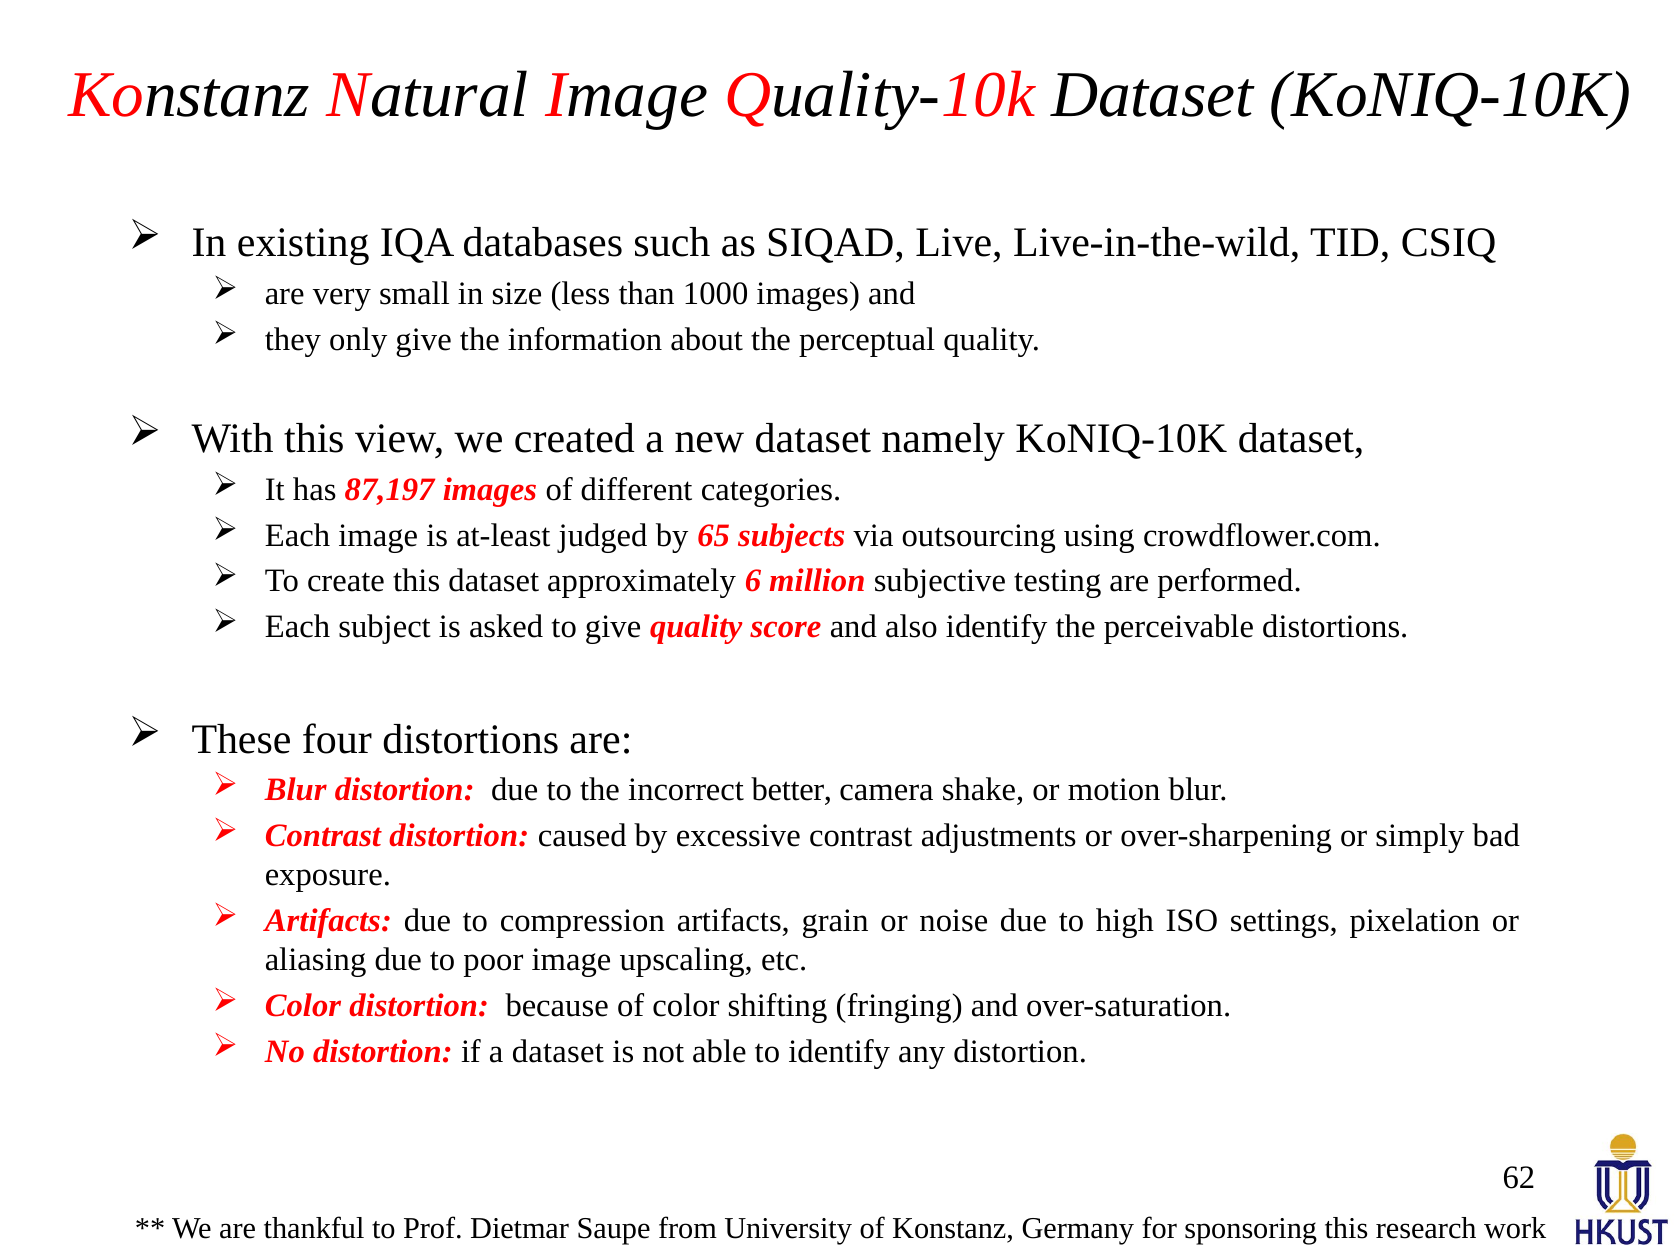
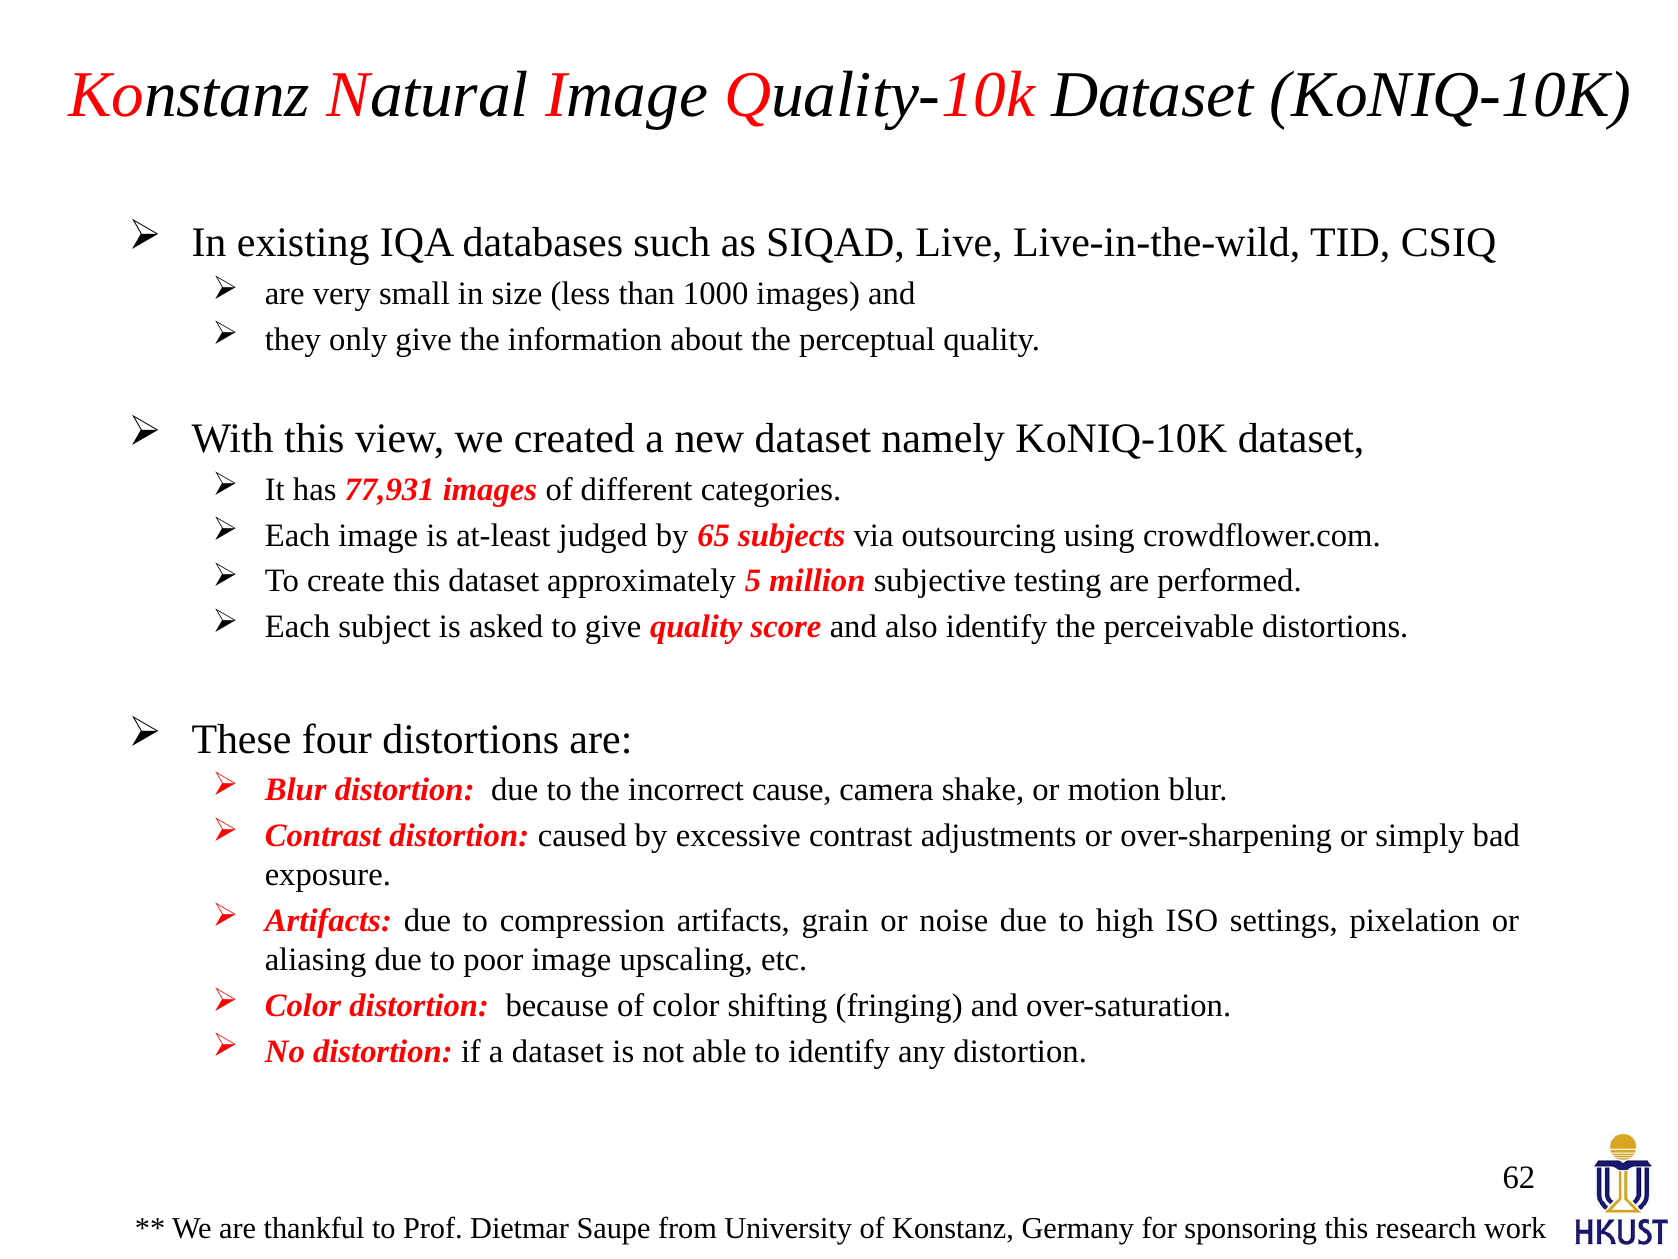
87,197: 87,197 -> 77,931 (390, 489)
6: 6 -> 5 (753, 581)
better: better -> cause (792, 790)
